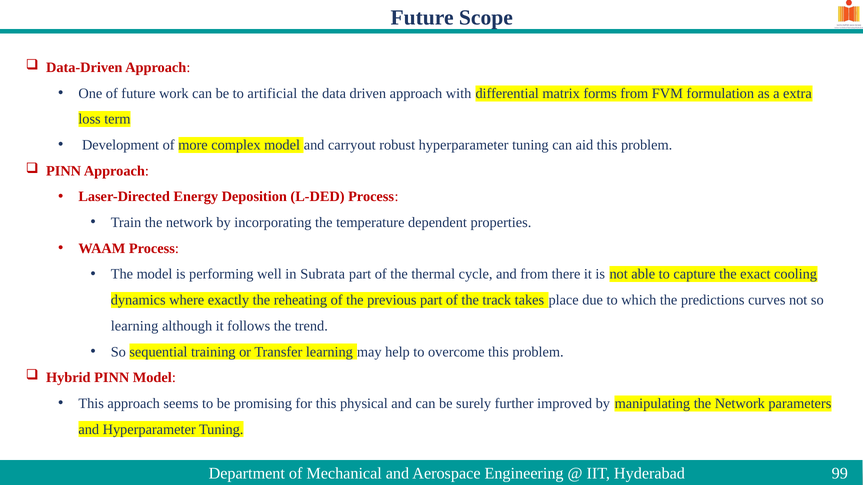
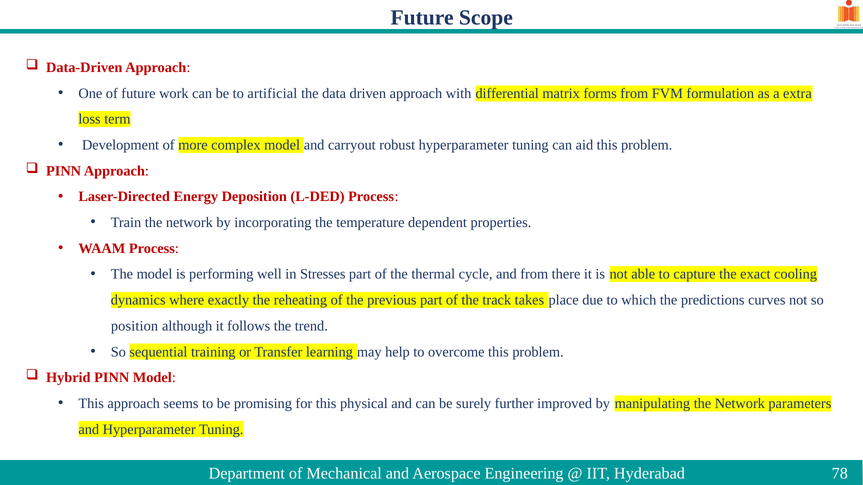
Subrata: Subrata -> Stresses (323, 274)
learning: learning -> position (135, 326)
99: 99 -> 78 (840, 474)
